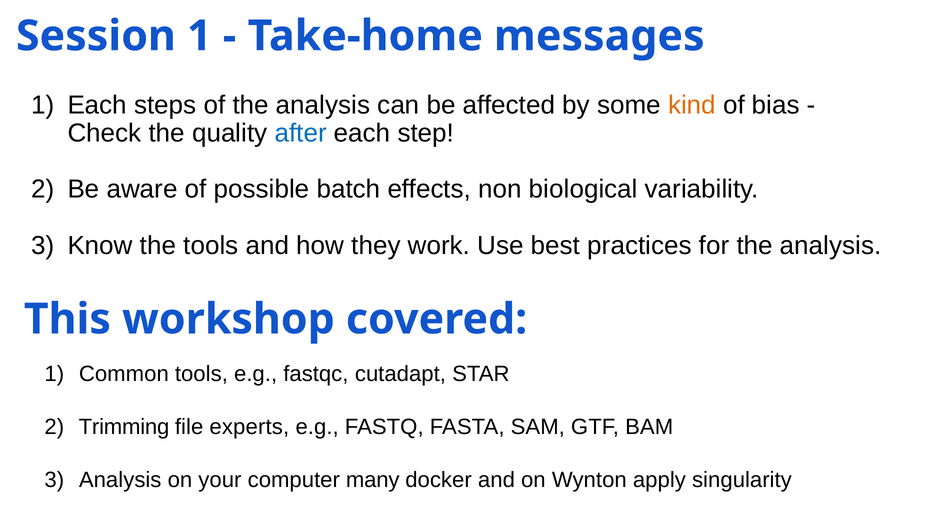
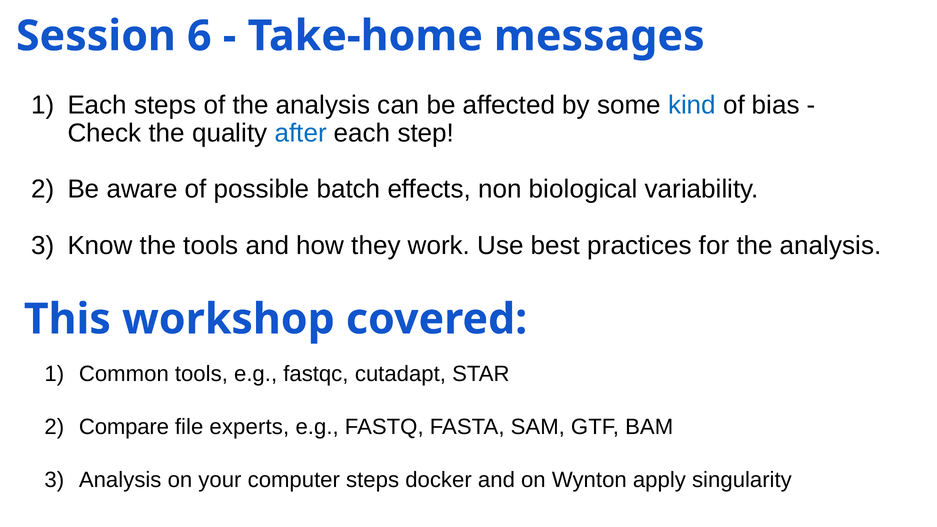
Session 1: 1 -> 6 (199, 36)
kind colour: orange -> blue (692, 105)
Trimming: Trimming -> Compare (124, 427)
computer many: many -> steps (373, 480)
